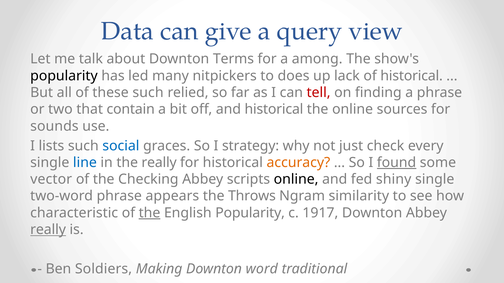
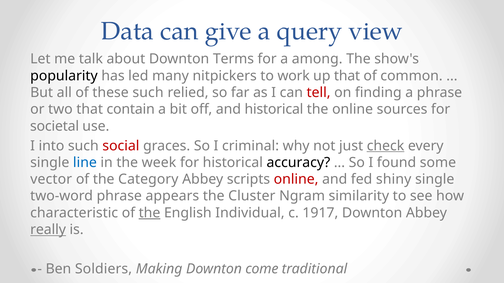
does: does -> work (294, 76)
up lack: lack -> that (347, 76)
of historical: historical -> common (412, 76)
sounds: sounds -> societal (55, 126)
lists: lists -> into (51, 146)
social colour: blue -> red (121, 146)
strategy: strategy -> criminal (251, 146)
check underline: none -> present (386, 146)
the really: really -> week (159, 163)
accuracy colour: orange -> black (298, 163)
found underline: present -> none (397, 163)
Checking: Checking -> Category (148, 180)
online colour: black -> red (296, 180)
Throws: Throws -> Cluster (252, 196)
English Popularity: Popularity -> Individual (250, 213)
word: word -> come (262, 269)
